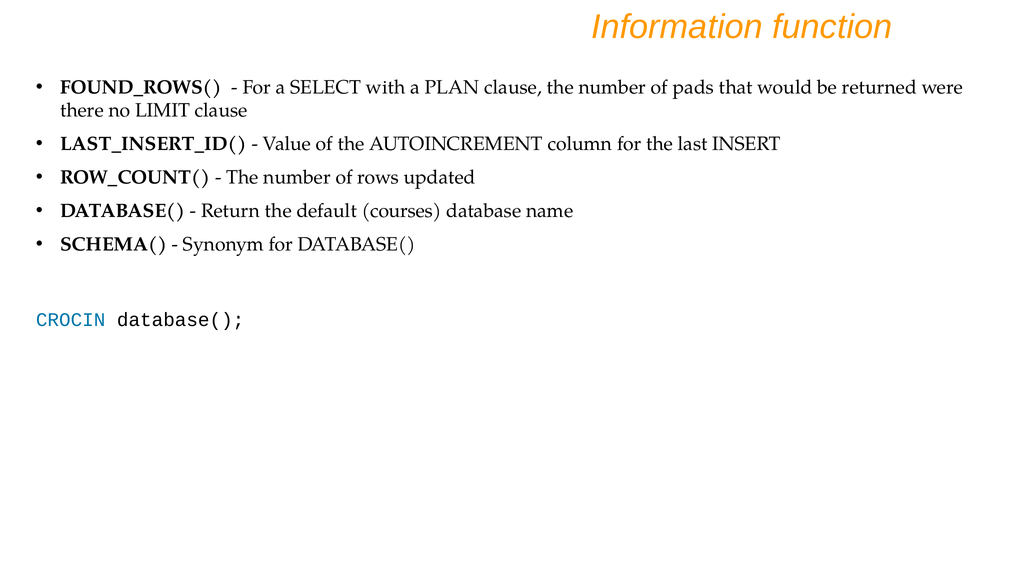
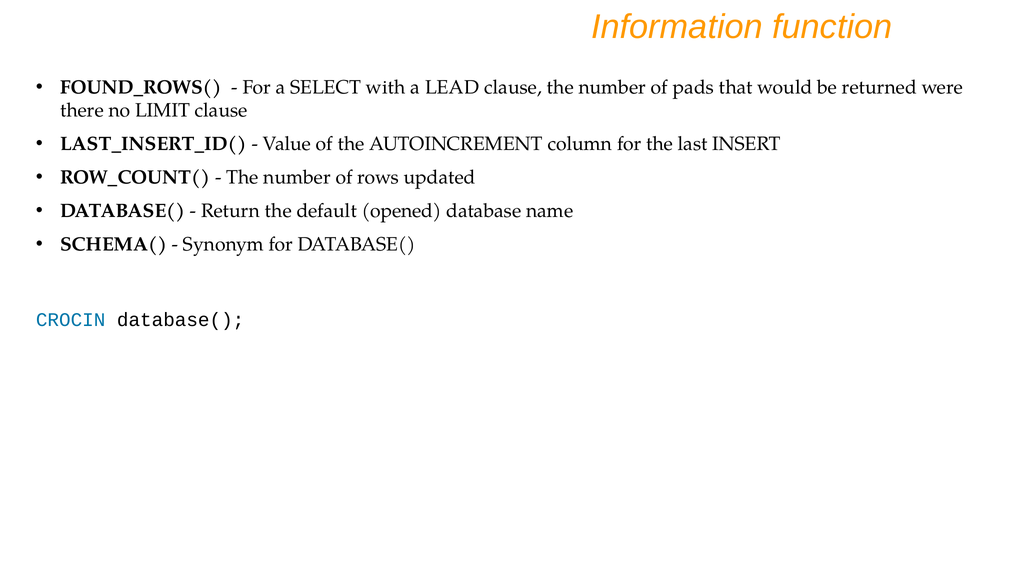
PLAN: PLAN -> LEAD (452, 87)
courses: courses -> opened (402, 211)
